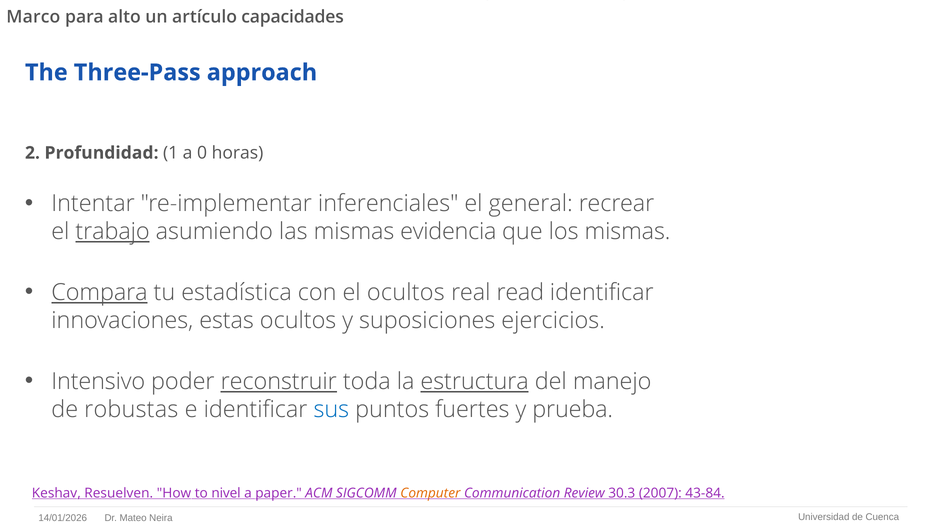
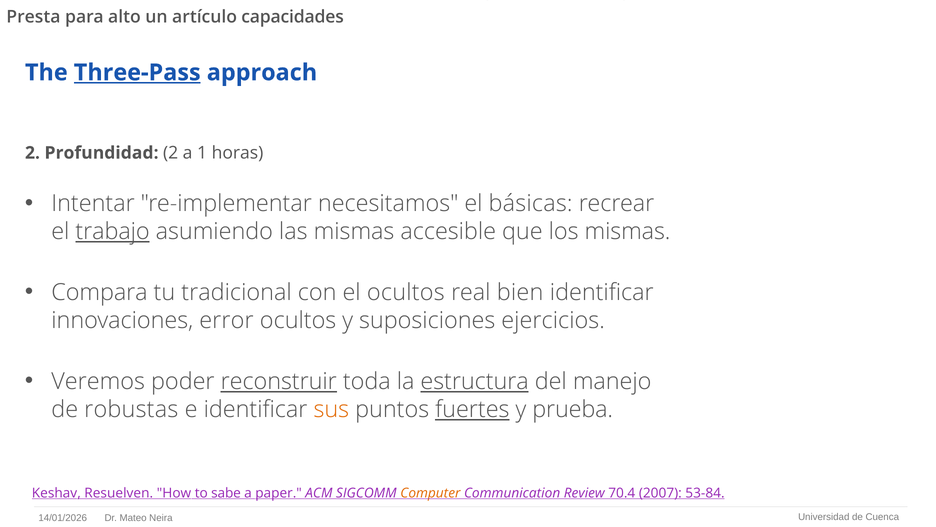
Marco: Marco -> Presta (33, 17)
Three-Pass underline: none -> present (137, 73)
Profundidad 1: 1 -> 2 (171, 153)
0: 0 -> 1 (202, 153)
inferenciales: inferenciales -> necesitamos (388, 203)
general: general -> básicas (531, 203)
evidencia: evidencia -> accesible (448, 232)
Compara underline: present -> none (99, 292)
estadística: estadística -> tradicional (237, 292)
read: read -> bien (520, 292)
estas: estas -> error (226, 320)
Intensivo: Intensivo -> Veremos (98, 381)
sus colour: blue -> orange (331, 409)
fuertes underline: none -> present (472, 409)
nivel: nivel -> sabe (226, 493)
30.3: 30.3 -> 70.4 (622, 493)
43-84: 43-84 -> 53-84 (705, 493)
